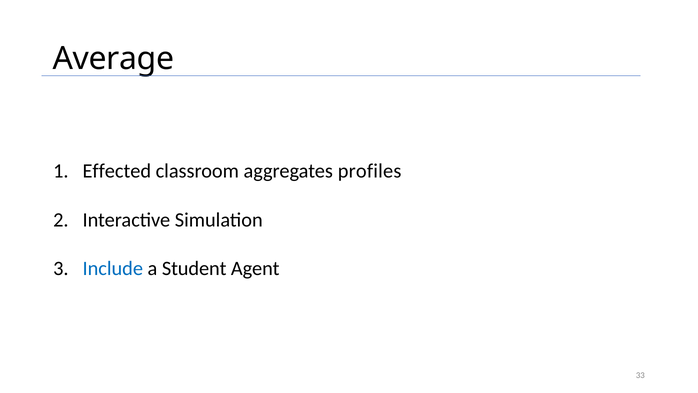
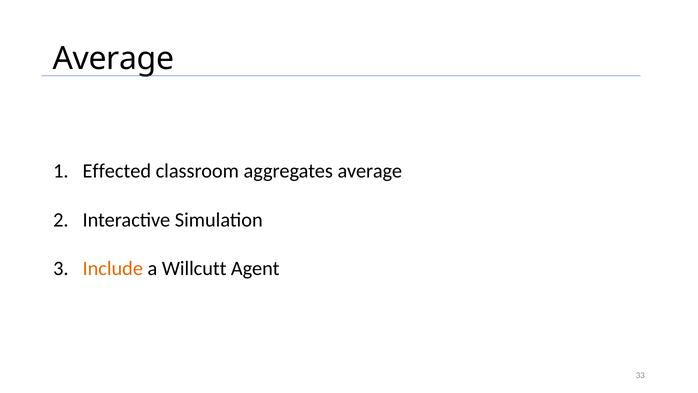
aggregates profiles: profiles -> average (370, 171)
Include colour: blue -> orange (113, 269)
Student: Student -> Willcutt (194, 269)
